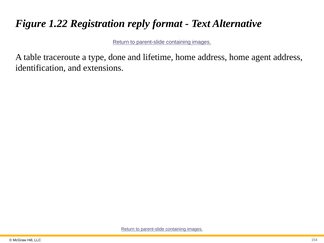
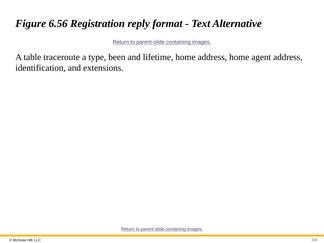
1.22: 1.22 -> 6.56 (58, 24)
done: done -> been (117, 57)
